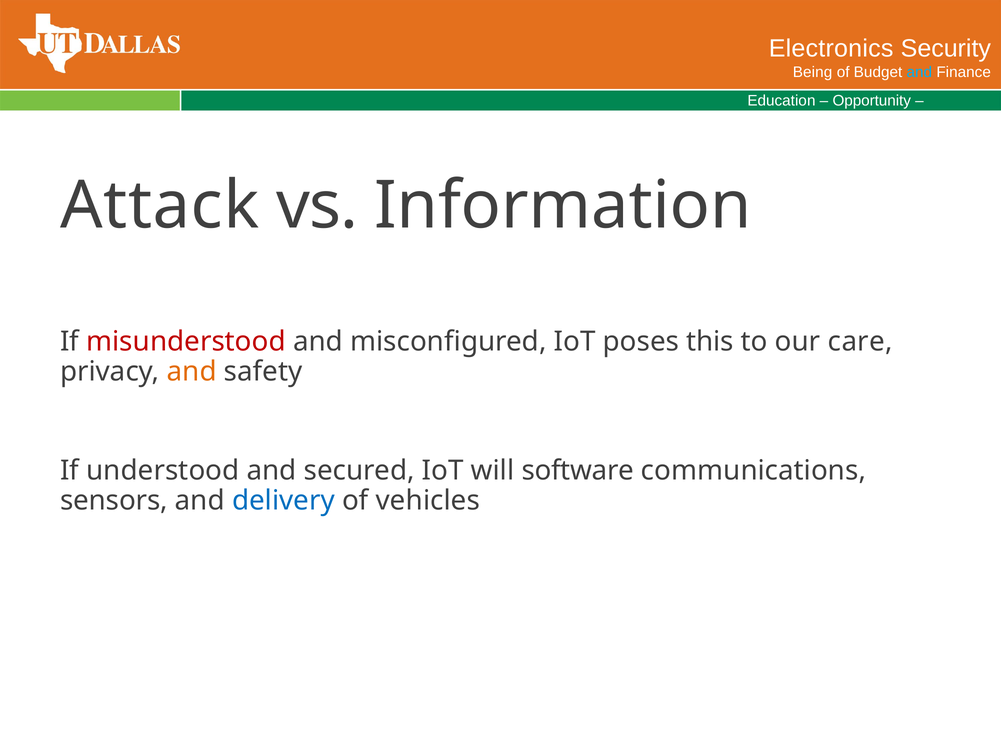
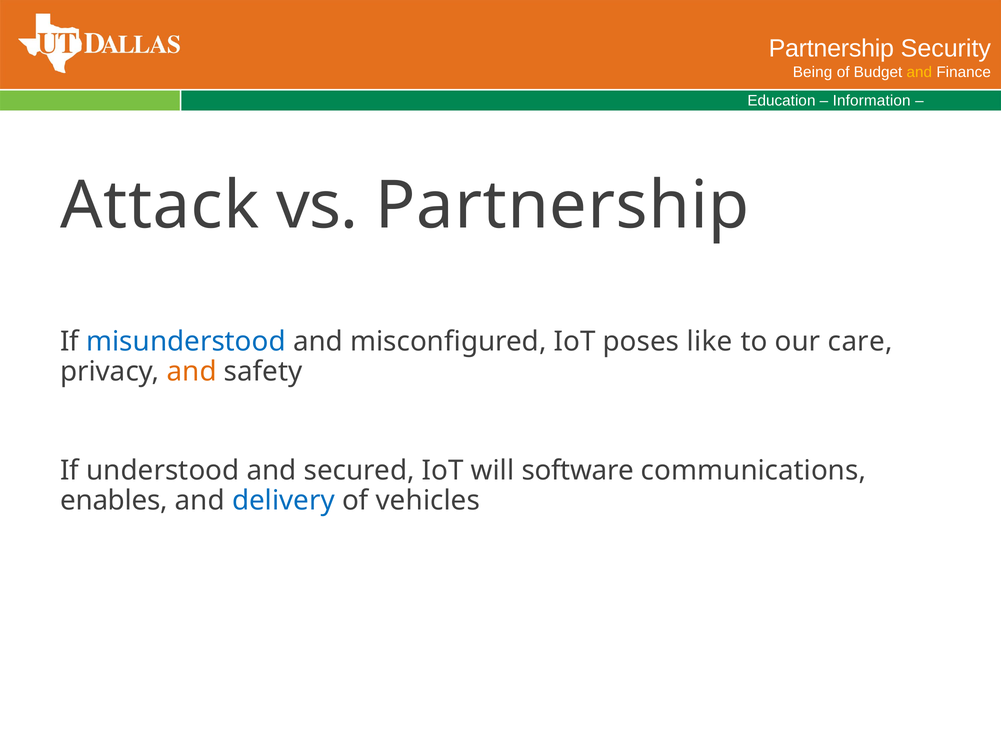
Electronics: Electronics -> Partnership (831, 49)
and colour: light blue -> yellow (919, 72)
Opportunity: Opportunity -> Information (872, 101)
vs Information: Information -> Partnership (562, 206)
misunderstood colour: red -> blue (186, 342)
this: this -> like (710, 342)
sensors: sensors -> enables (114, 501)
